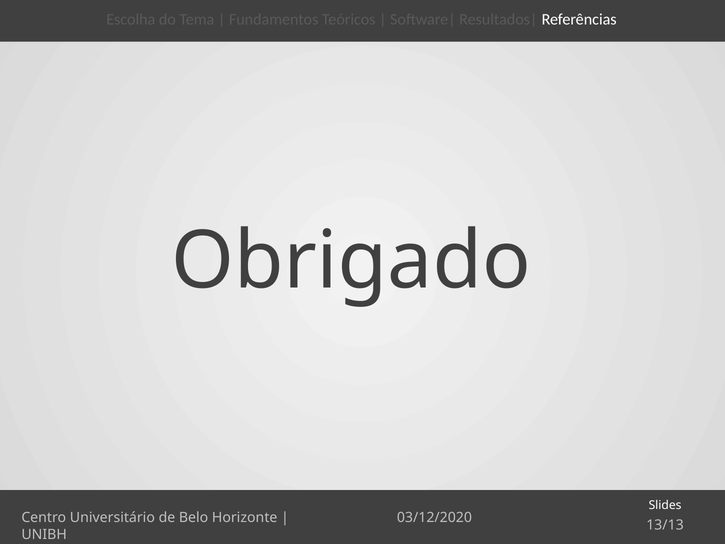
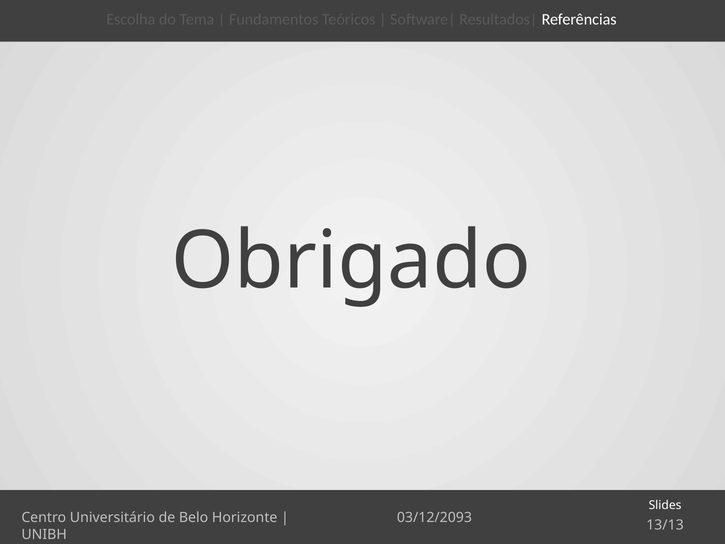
03/12/2020: 03/12/2020 -> 03/12/2093 (434, 518)
